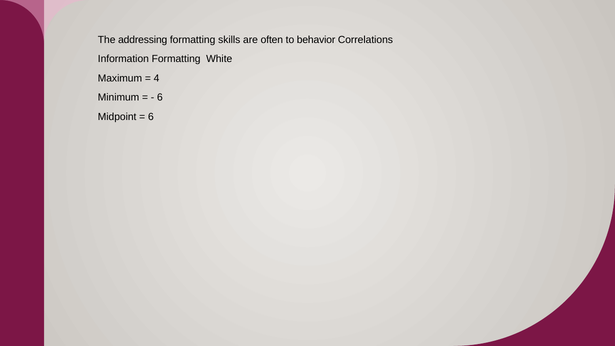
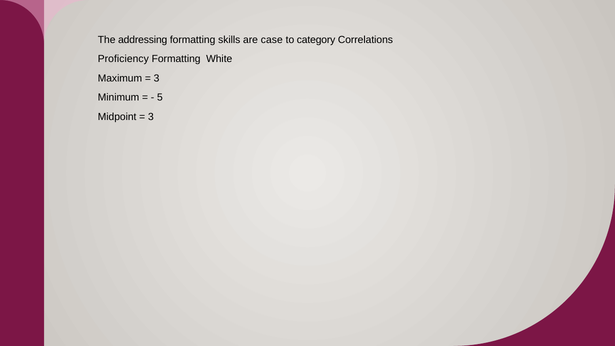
often: often -> case (272, 40)
behavior: behavior -> category (316, 40)
Information: Information -> Proficiency (123, 59)
4: 4 -> 3 (157, 78)
6: 6 -> 5 (160, 97)
6: 6 -> 3 (151, 117)
